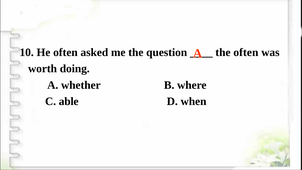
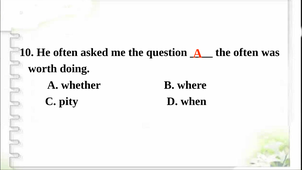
able: able -> pity (69, 101)
